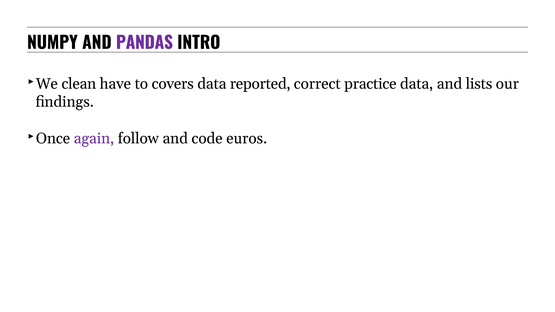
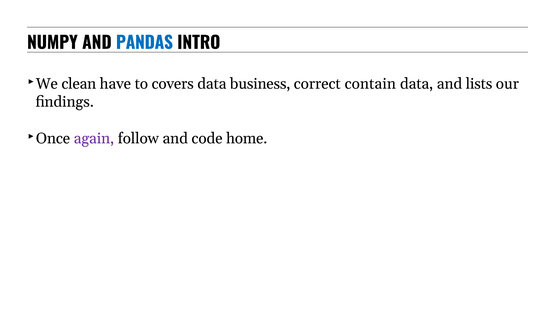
PANDAS colour: purple -> blue (144, 43)
reported: reported -> business (260, 84)
practice: practice -> contain (370, 84)
euros: euros -> home (247, 138)
